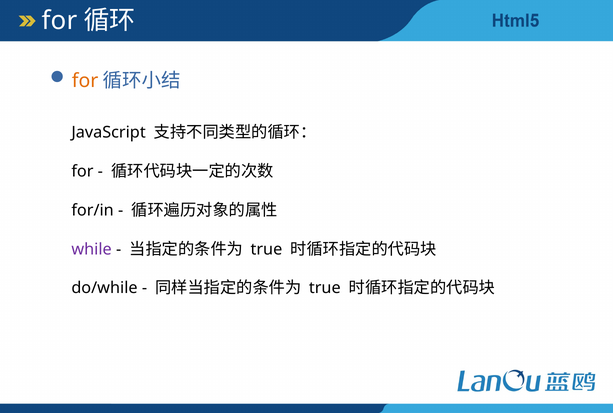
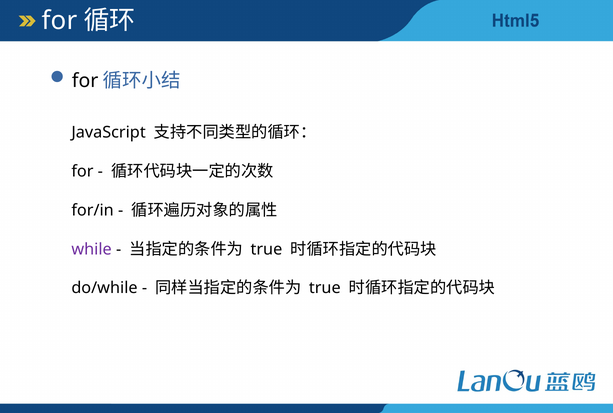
for colour: orange -> black (85, 81)
